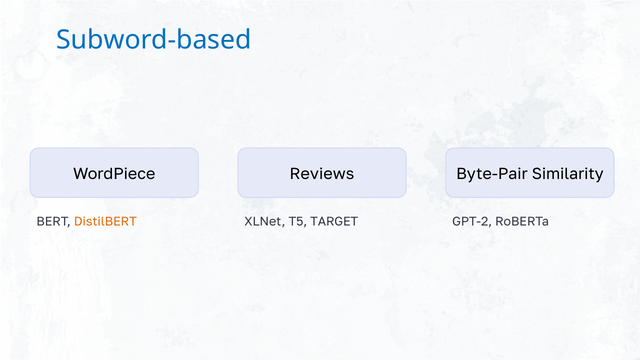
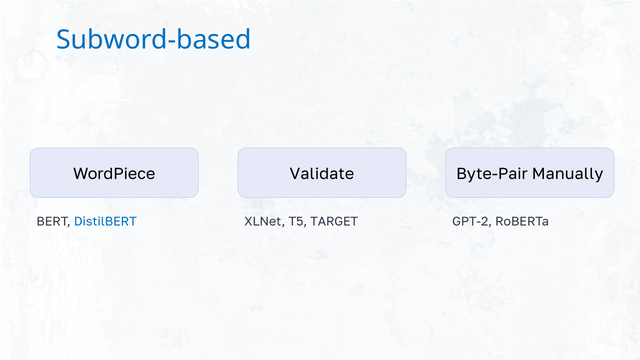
Reviews: Reviews -> Validate (322, 174)
Similarity: Similarity -> Manually (568, 174)
DistilBERT colour: orange -> blue (105, 222)
